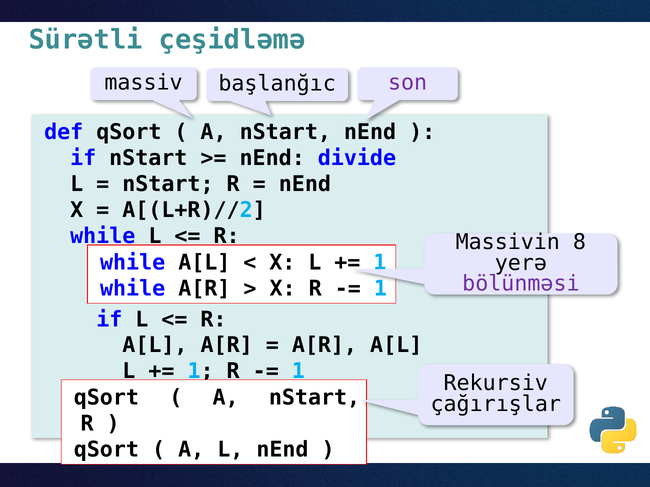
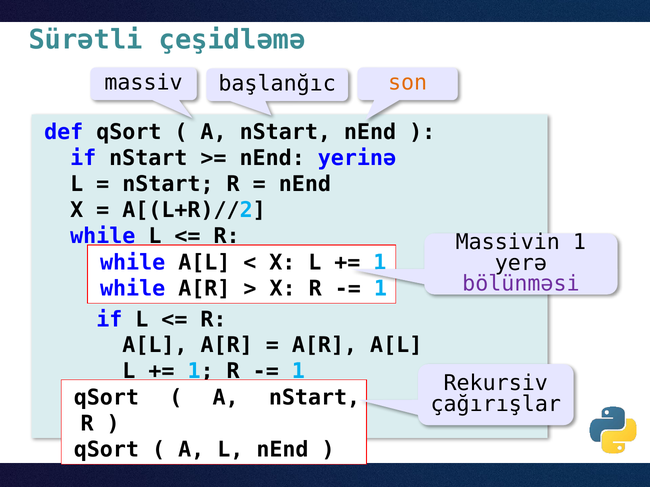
son colour: purple -> orange (408, 83)
divide: divide -> yerinə (357, 158)
Massivin 8: 8 -> 1 (580, 242)
